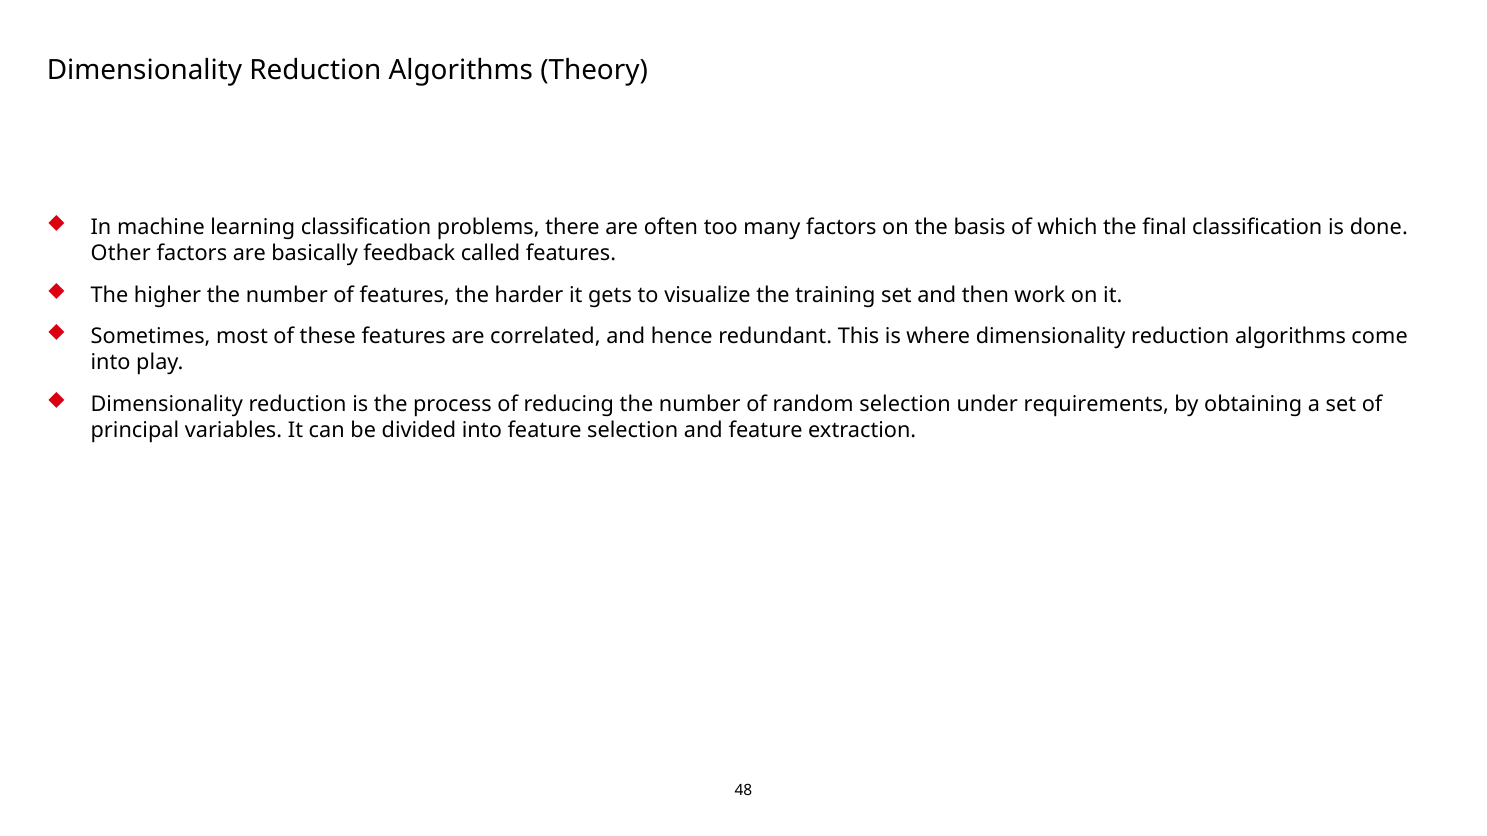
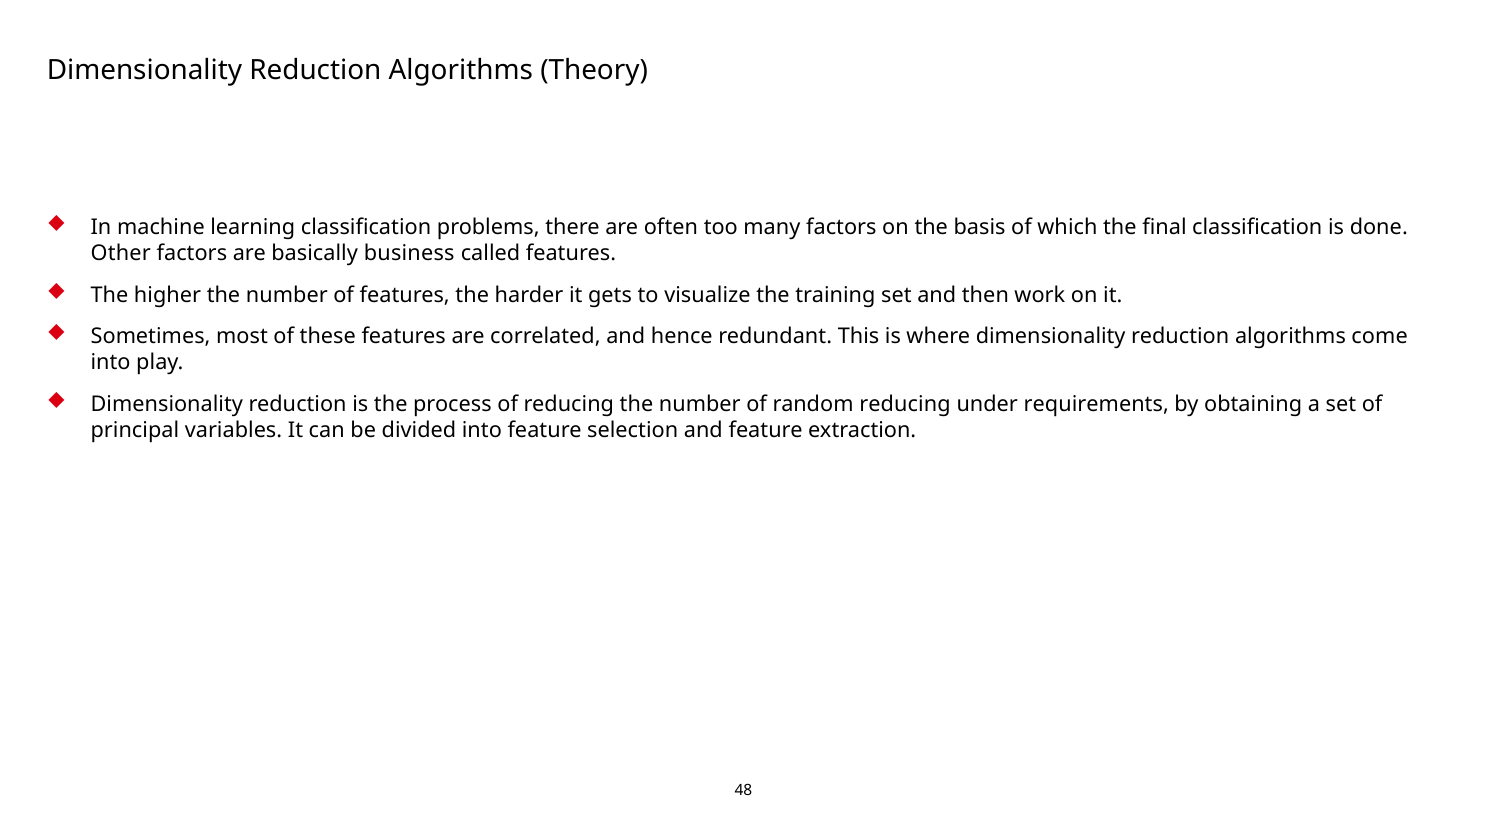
feedback: feedback -> business (409, 254)
random selection: selection -> reducing (905, 404)
